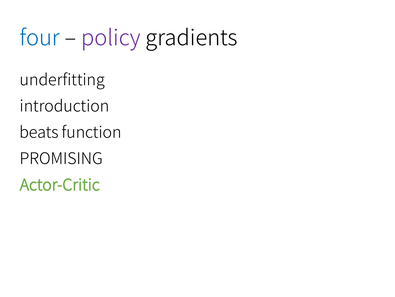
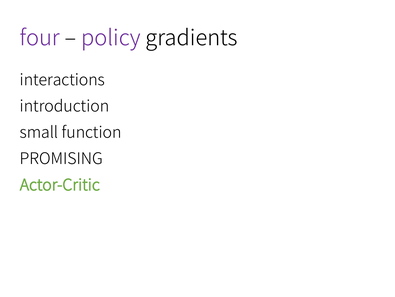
four colour: blue -> purple (40, 38)
underfitting: underfitting -> interactions (62, 80)
beats: beats -> small (39, 132)
